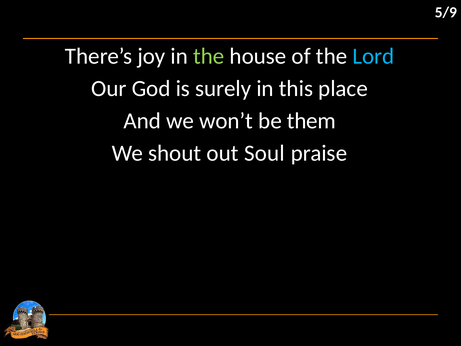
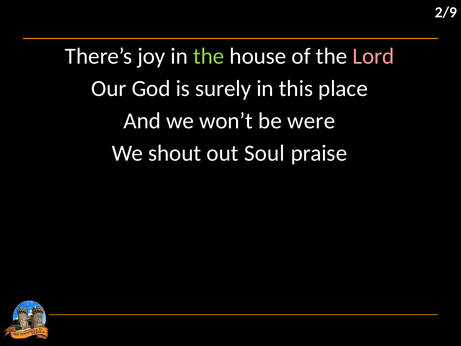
5/9: 5/9 -> 2/9 (446, 13)
Lord colour: light blue -> pink (373, 56)
them: them -> were (311, 121)
